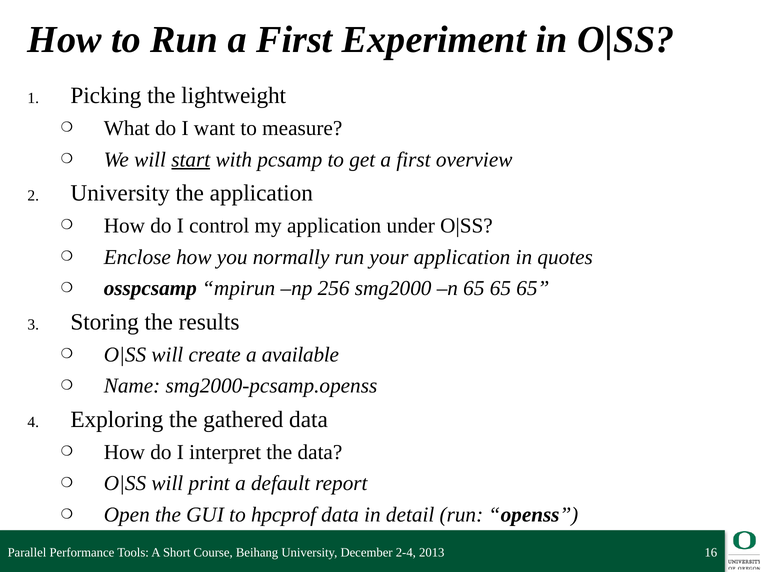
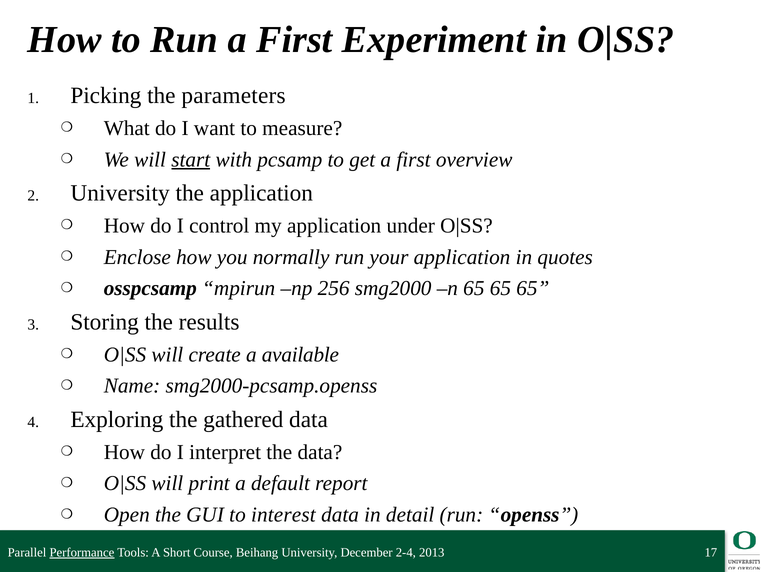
lightweight: lightweight -> parameters (234, 96)
hpcprof: hpcprof -> interest (283, 515)
Performance underline: none -> present (82, 553)
16: 16 -> 17 (711, 553)
